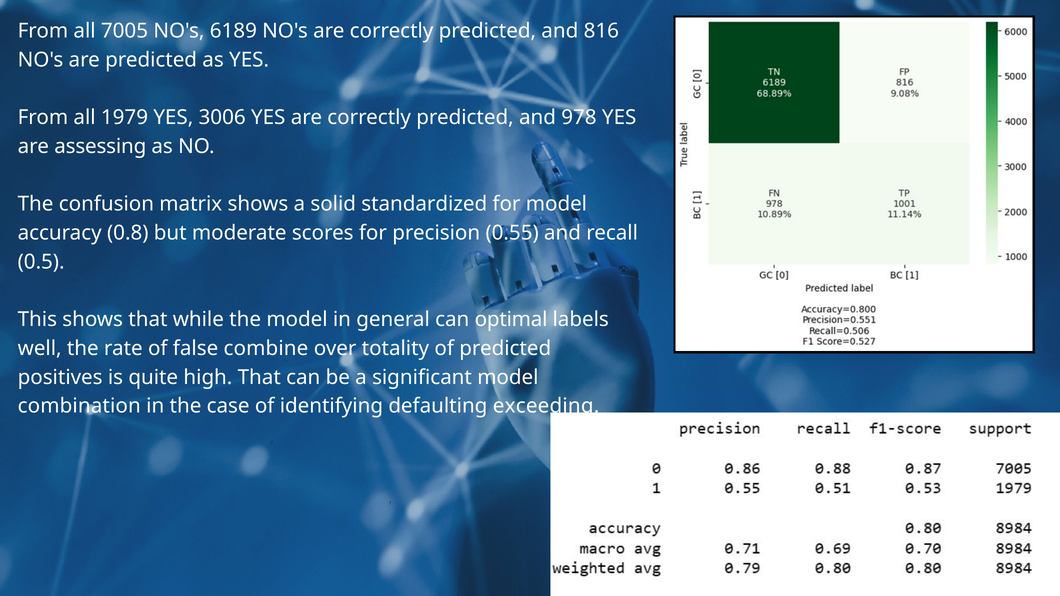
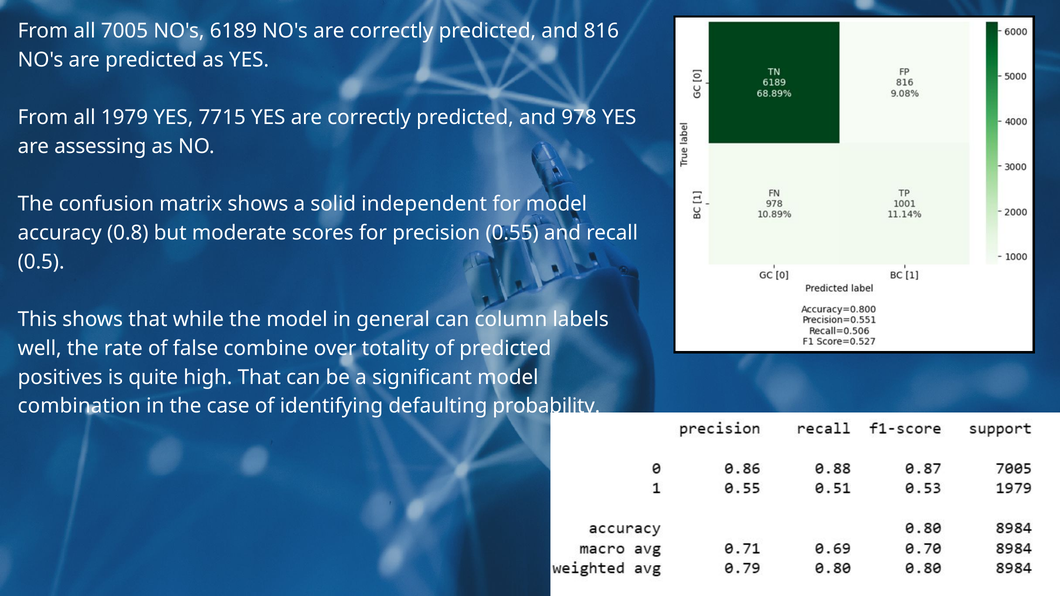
3006: 3006 -> 7715 (222, 118)
standardized: standardized -> independent (424, 204)
optimal: optimal -> column (511, 320)
exceeding: exceeding -> probability (546, 406)
